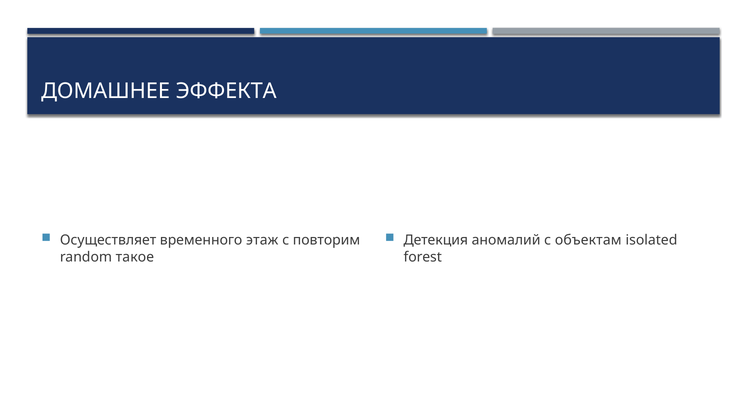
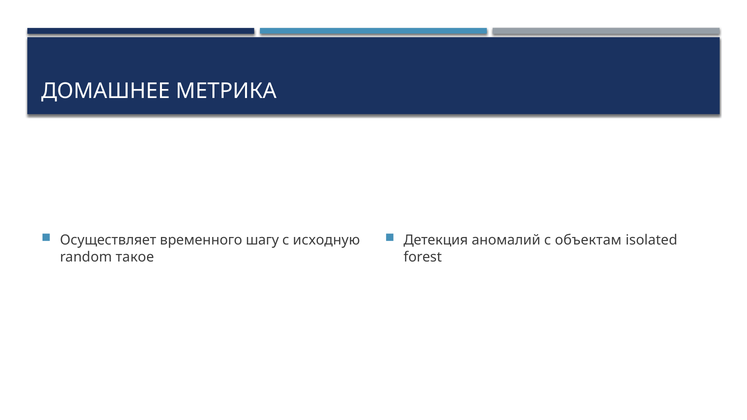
ЭФФЕКТА: ЭФФЕКТА -> МЕТРИКА (226, 91)
этаж: этаж -> шагу (262, 240)
повторим: повторим -> исходную (326, 240)
